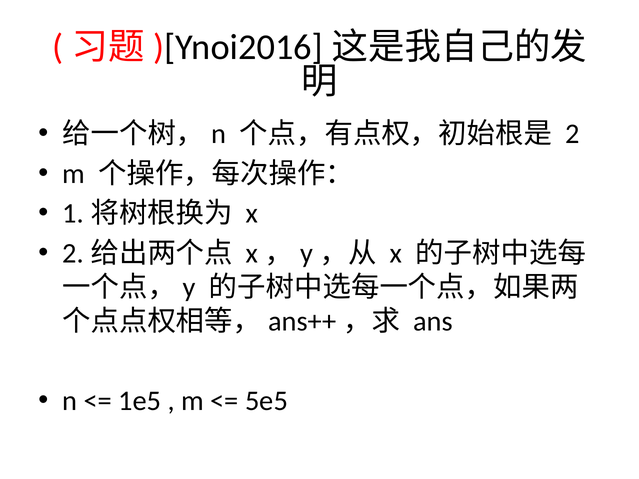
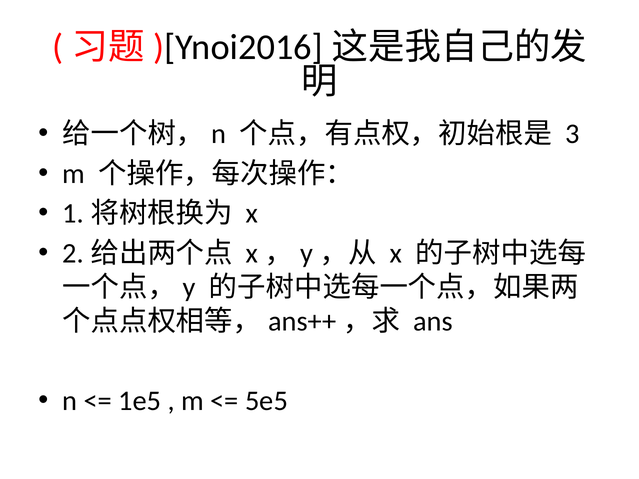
2: 2 -> 3 (573, 134)
